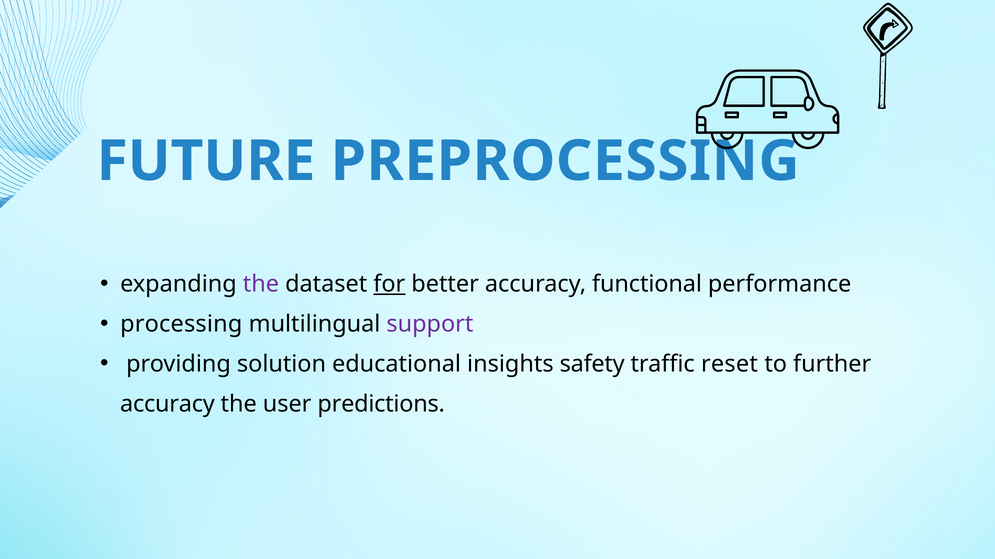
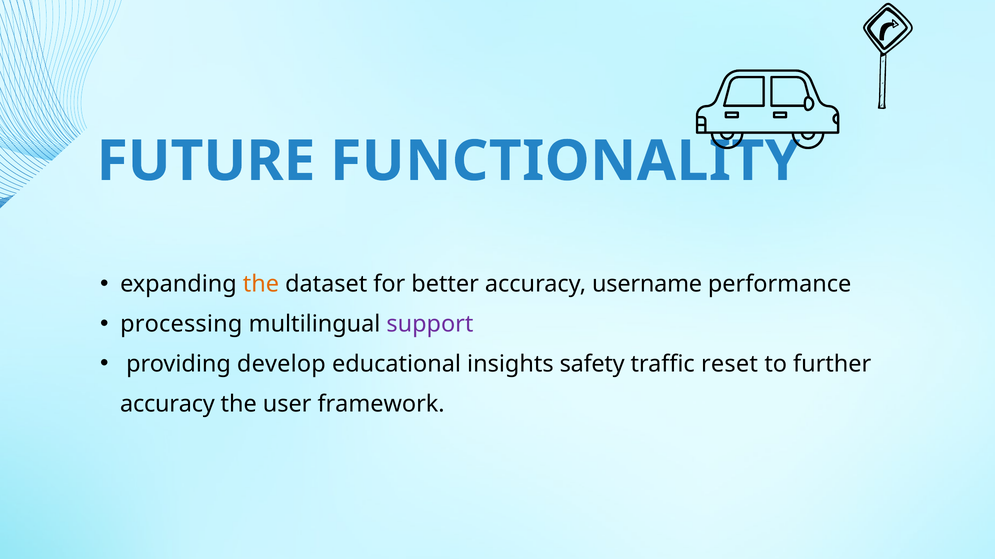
PREPROCESSING: PREPROCESSING -> FUNCTIONALITY (565, 161)
the colour: purple -> orange (261, 285)
for underline: present -> none (389, 285)
functional: functional -> username (647, 285)
solution: solution -> develop (281, 364)
predictions: predictions -> framework (381, 404)
